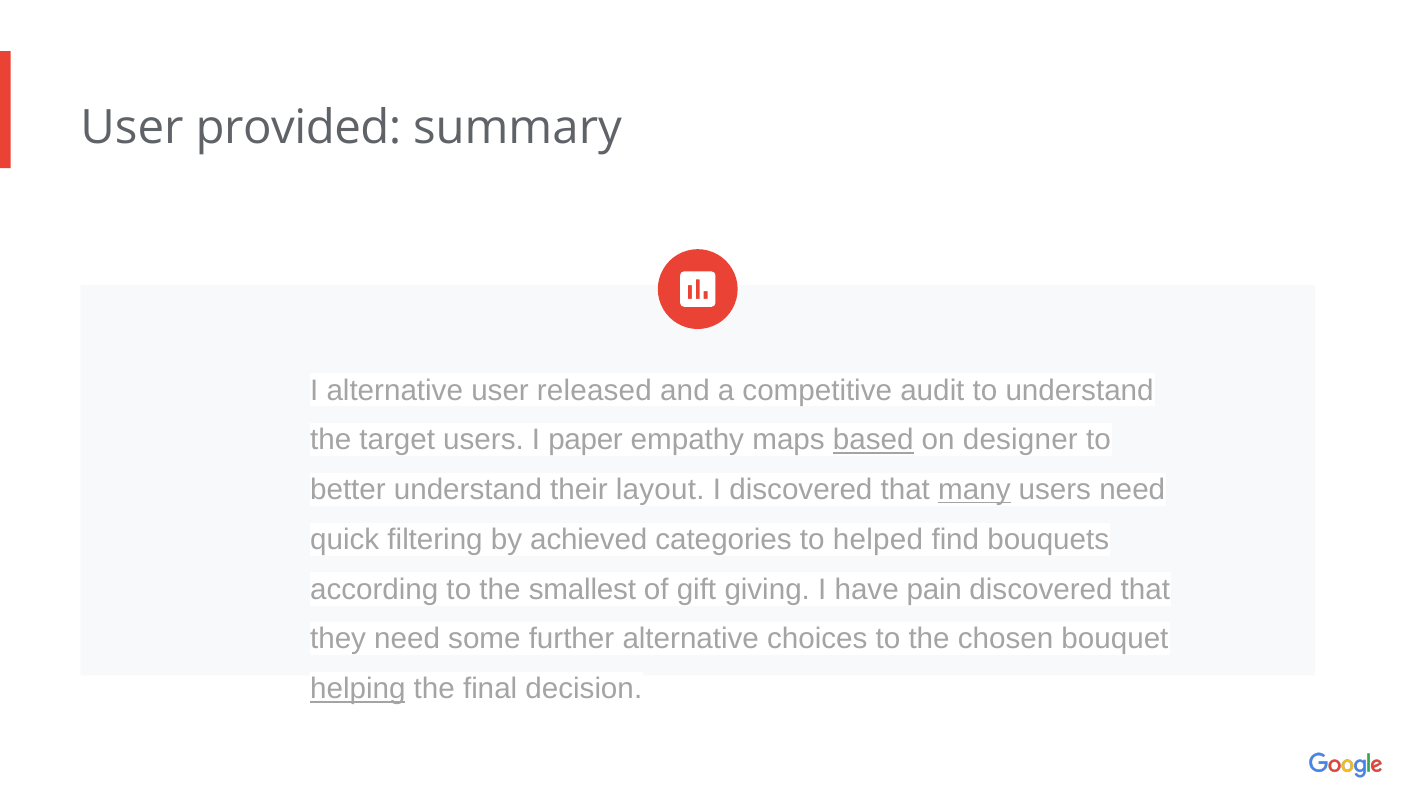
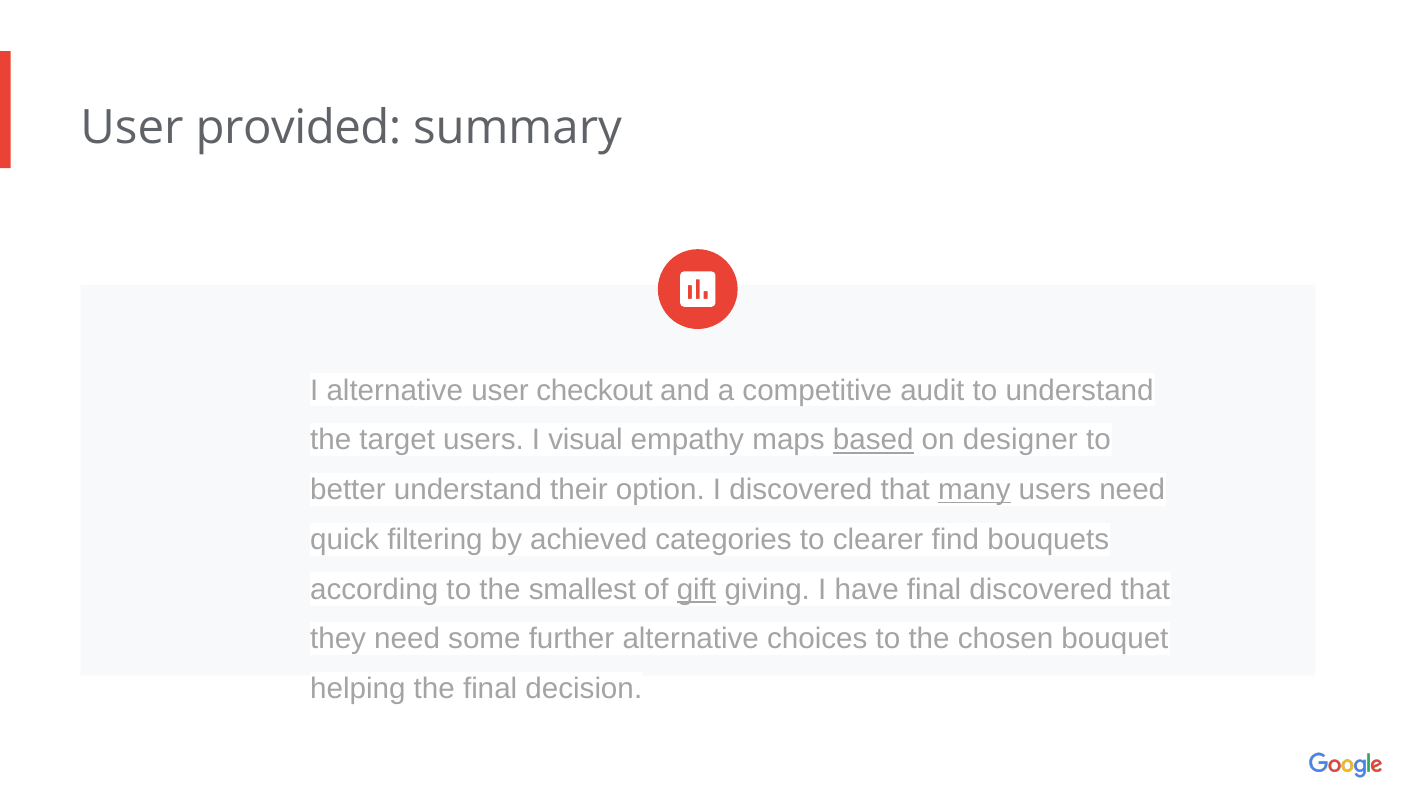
released: released -> checkout (595, 390)
paper: paper -> visual (586, 440)
layout: layout -> option (660, 490)
helped: helped -> clearer (878, 540)
gift underline: none -> present (696, 589)
have pain: pain -> final (934, 589)
helping underline: present -> none (358, 689)
